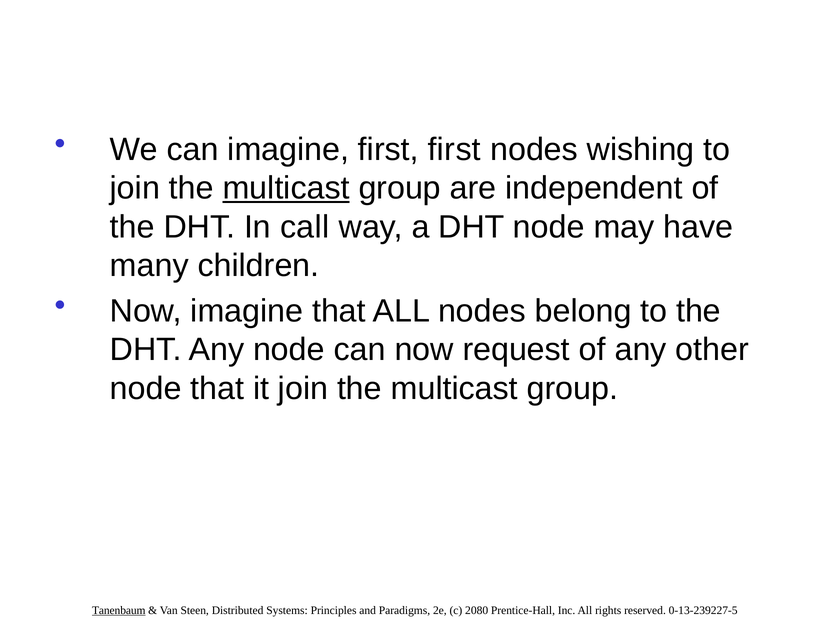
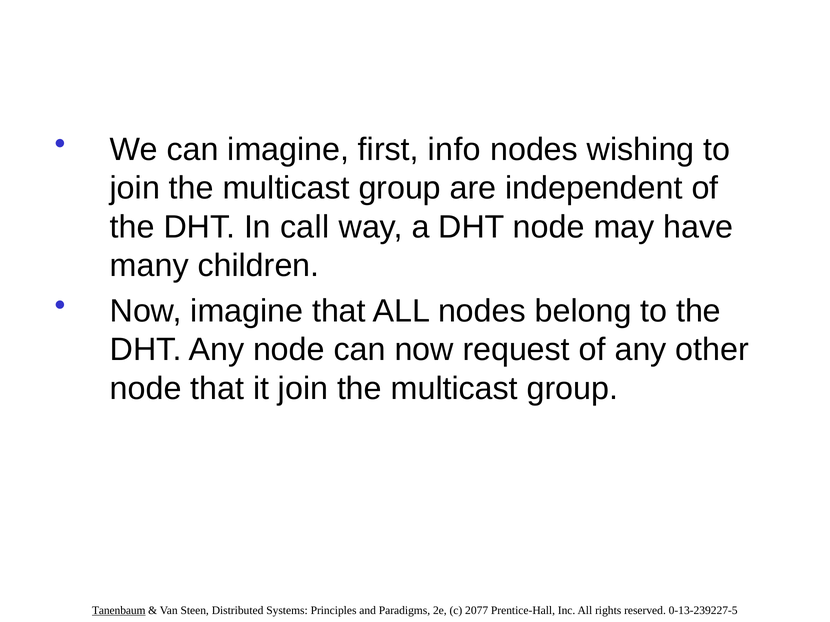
first first: first -> info (454, 150)
multicast underline: present -> none (286, 188)
2080: 2080 -> 2077 (477, 611)
